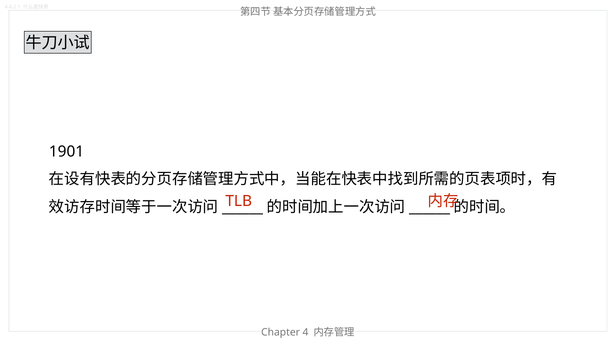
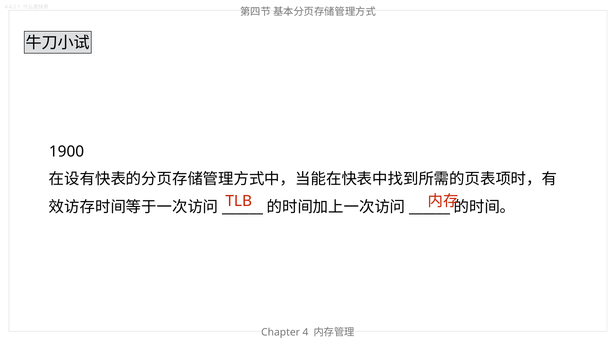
1901: 1901 -> 1900 (67, 151)
